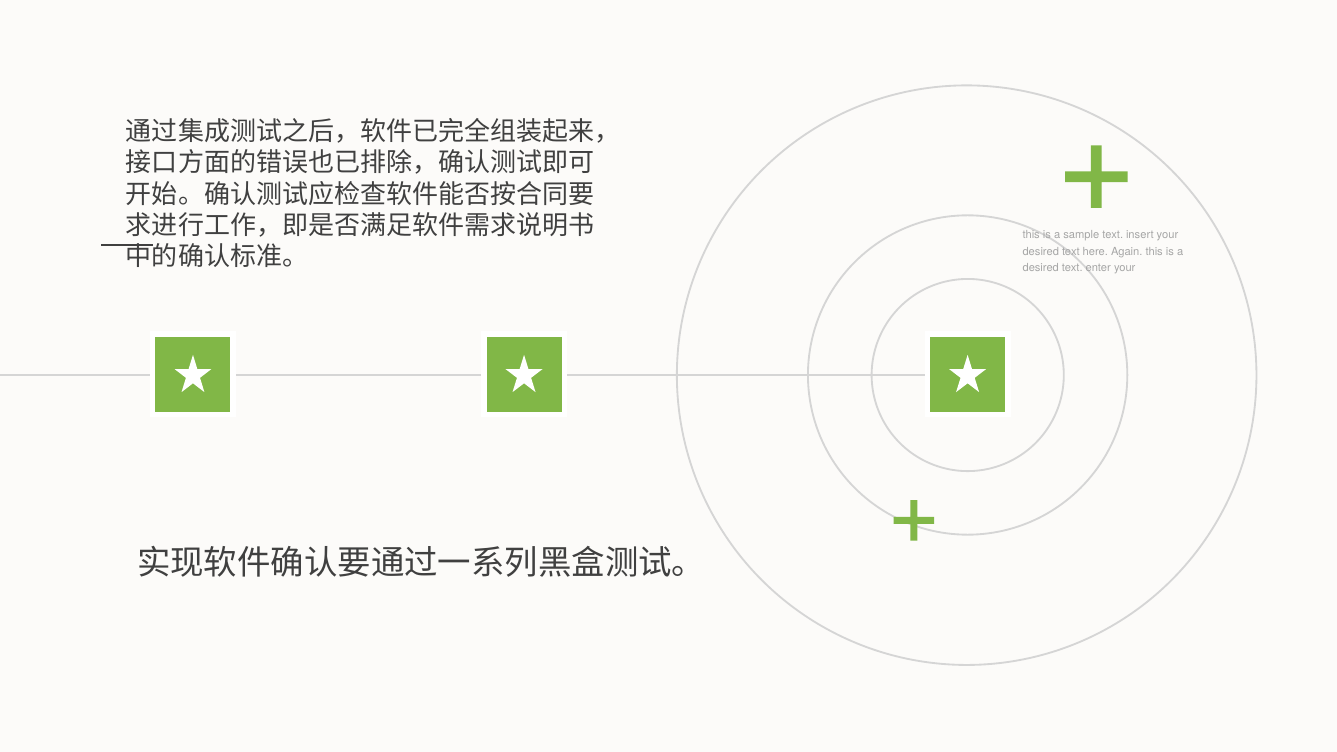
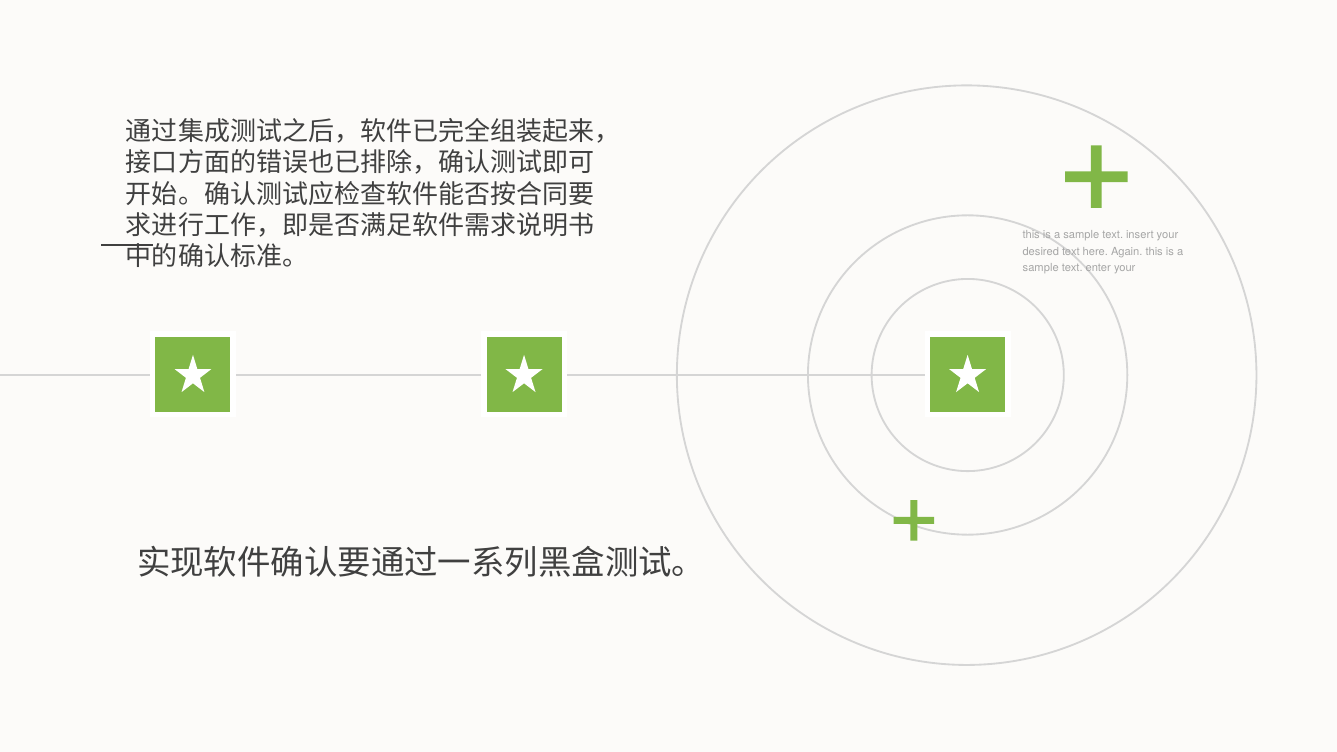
desired: desired -> sample (1041, 268)
